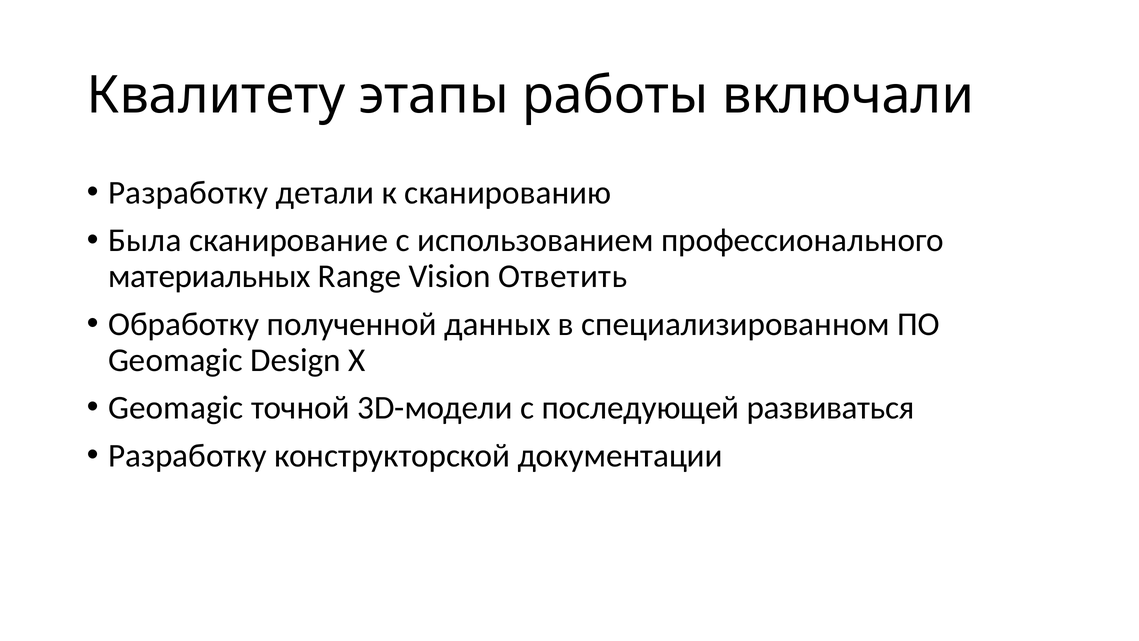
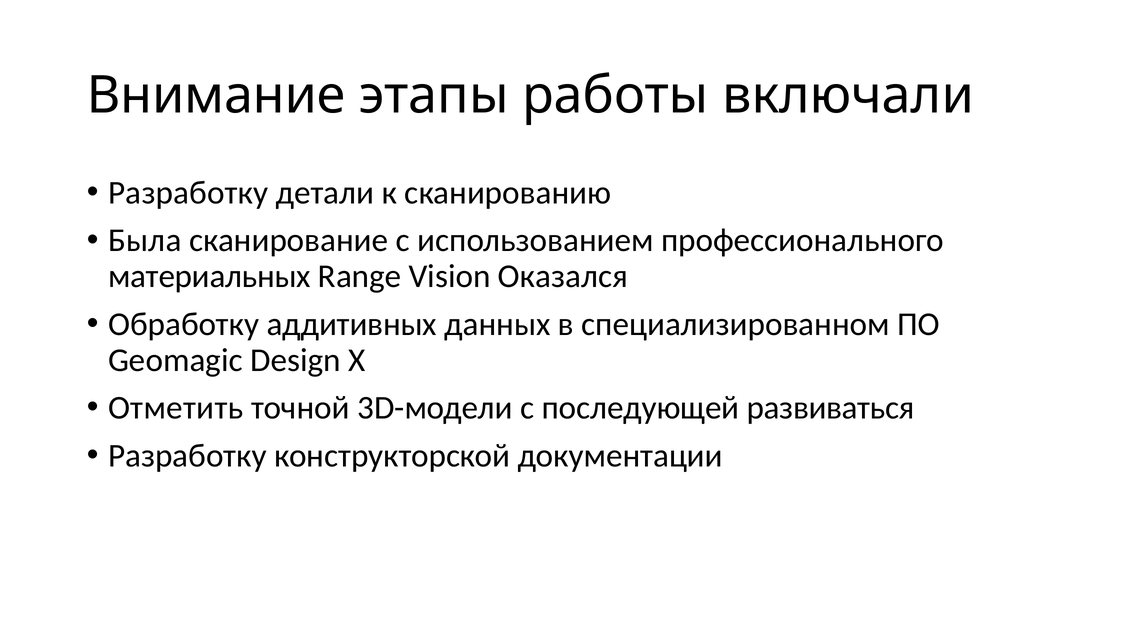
Квалитету: Квалитету -> Внимание (216, 96)
Ответить: Ответить -> Оказался (563, 276)
полученной: полученной -> аддитивных (352, 324)
Geomagic: Geomagic -> Отметить (176, 408)
